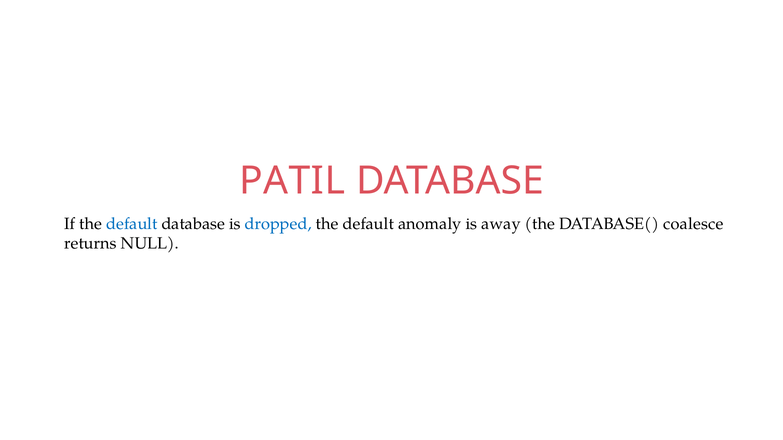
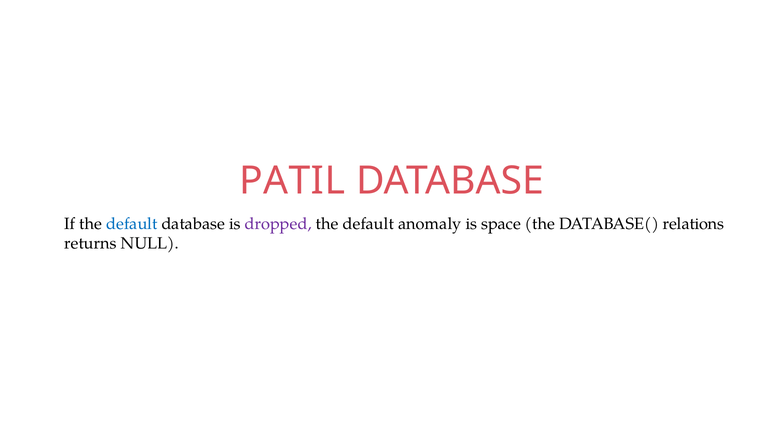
dropped colour: blue -> purple (278, 224)
away: away -> space (501, 224)
coalesce: coalesce -> relations (694, 224)
